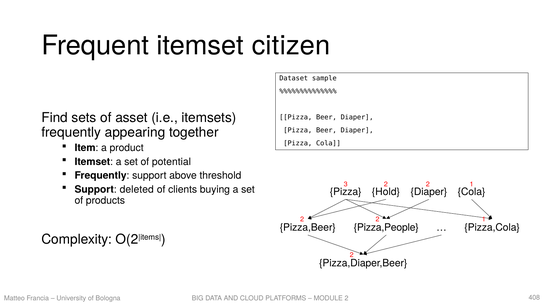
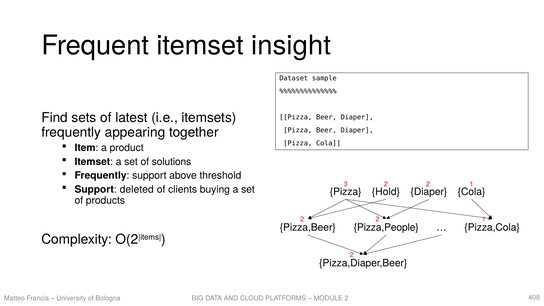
citizen: citizen -> insight (291, 46)
asset: asset -> latest (132, 118)
potential: potential -> solutions (172, 162)
